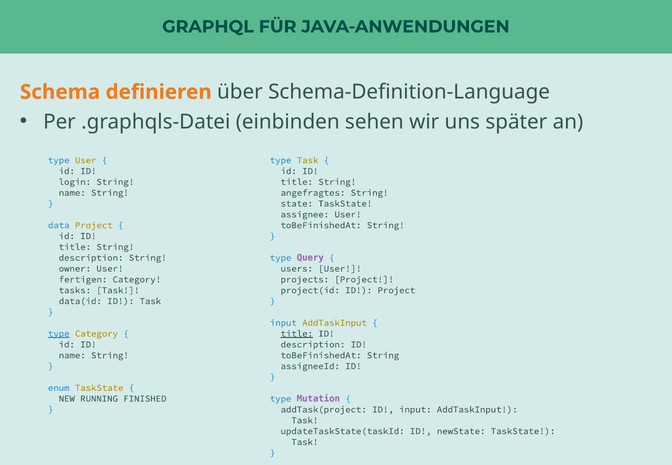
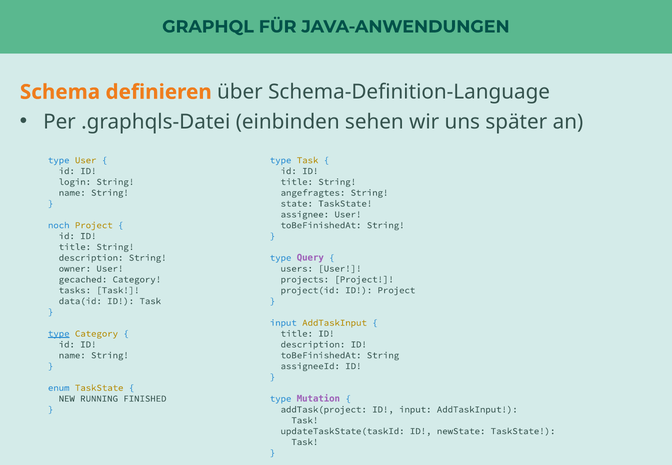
data: data -> noch (59, 225)
fertigen: fertigen -> gecached (83, 280)
title underline: present -> none (297, 334)
